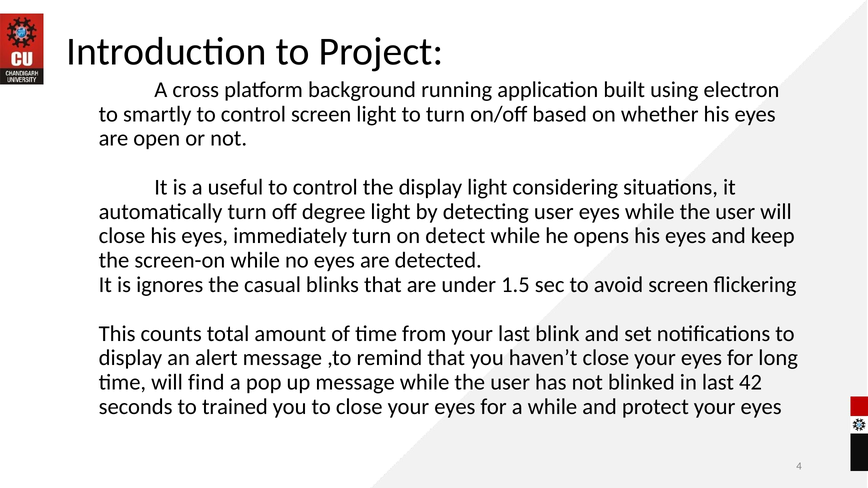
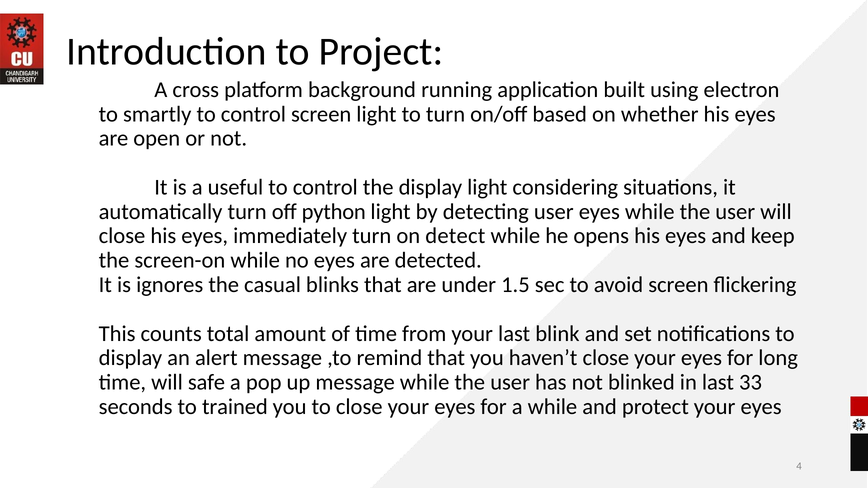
degree: degree -> python (334, 212)
find: find -> safe (206, 383)
42: 42 -> 33 (751, 383)
